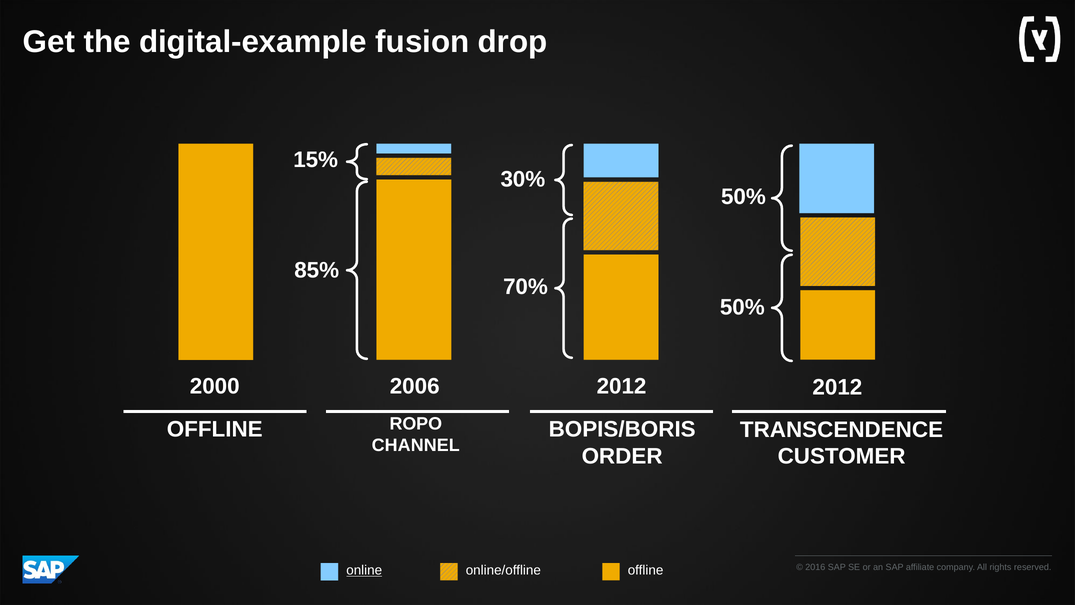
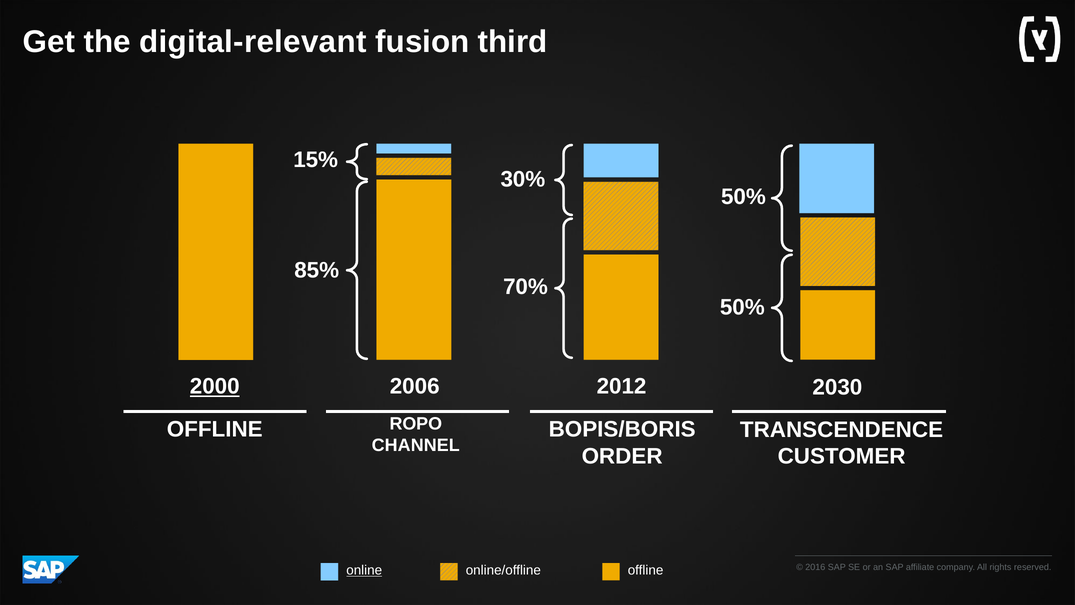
digital-example: digital-example -> digital-relevant (253, 42)
drop: drop -> third (513, 42)
2000 underline: none -> present (215, 386)
2012: 2012 -> 2030 (837, 387)
